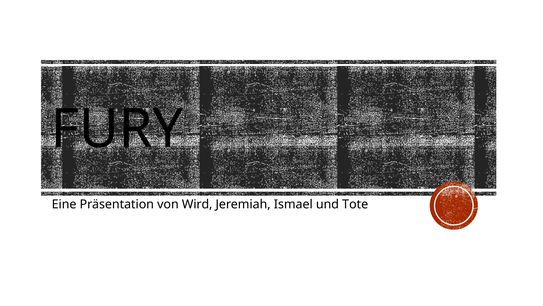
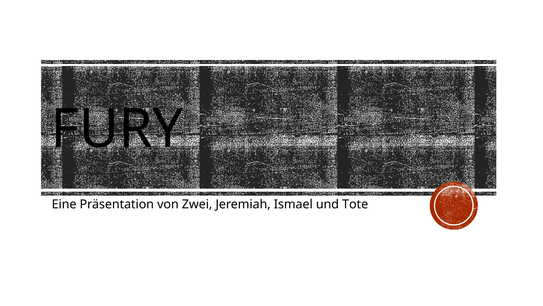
Wird: Wird -> Zwei (197, 204)
